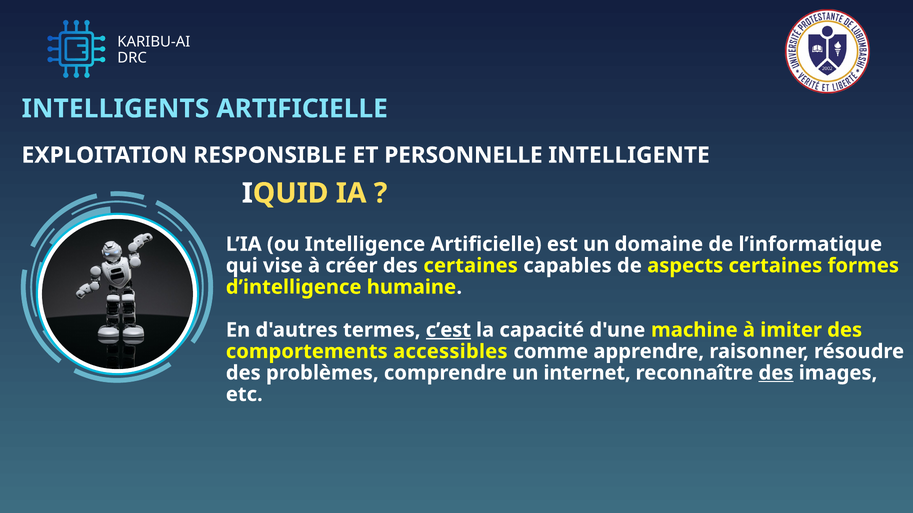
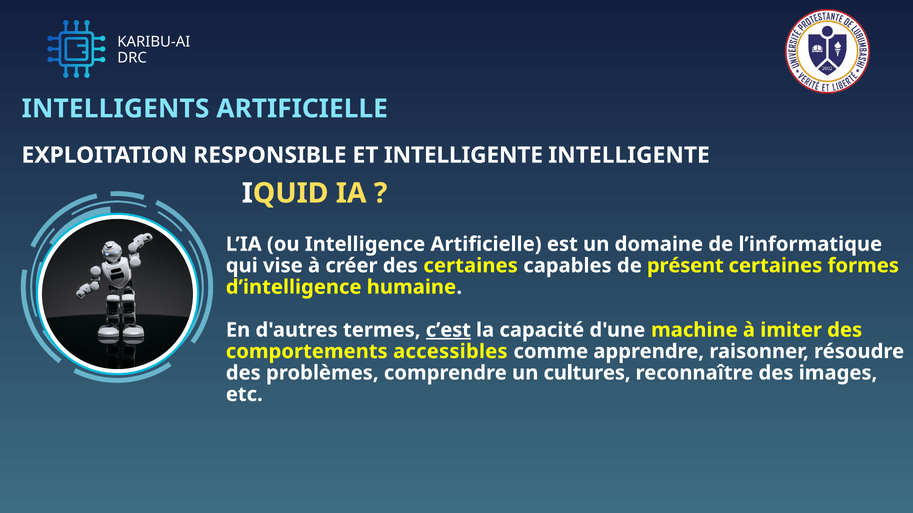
ET PERSONNELLE: PERSONNELLE -> INTELLIGENTE (463, 155)
aspects: aspects -> présent (685, 266)
internet: internet -> cultures (587, 373)
des underline: present -> none (776, 373)
